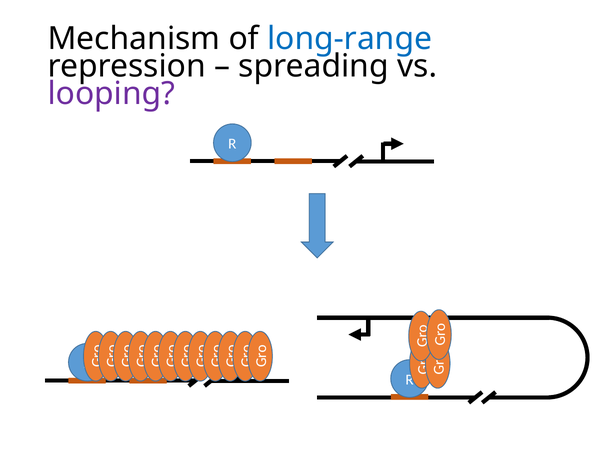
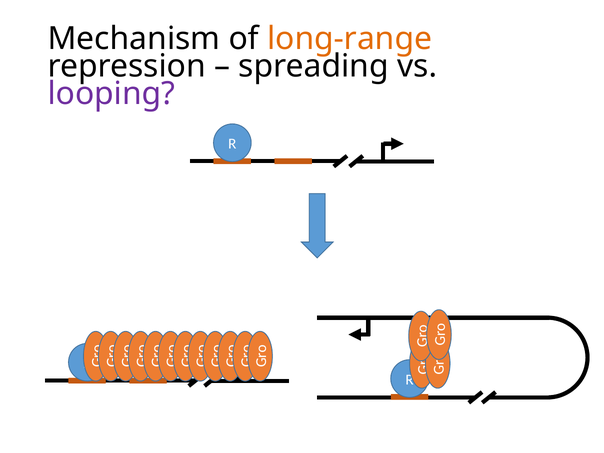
long-range colour: blue -> orange (350, 39)
